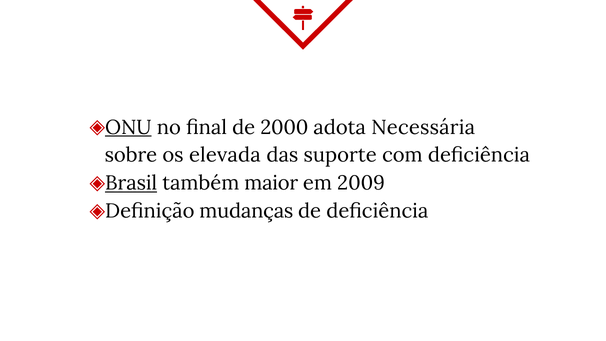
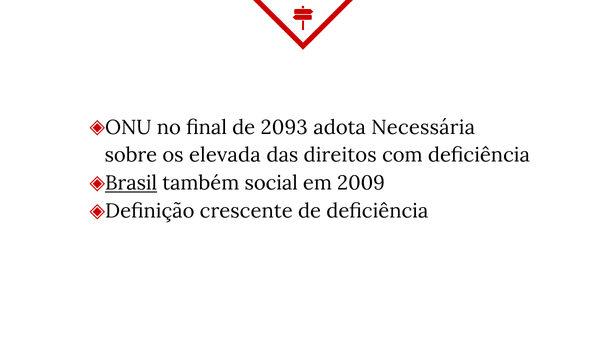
ONU underline: present -> none (128, 127)
2000: 2000 -> 2093 (284, 127)
suporte: suporte -> direitos (340, 155)
maior: maior -> social (271, 183)
mudanças: mudanças -> crescente (246, 211)
